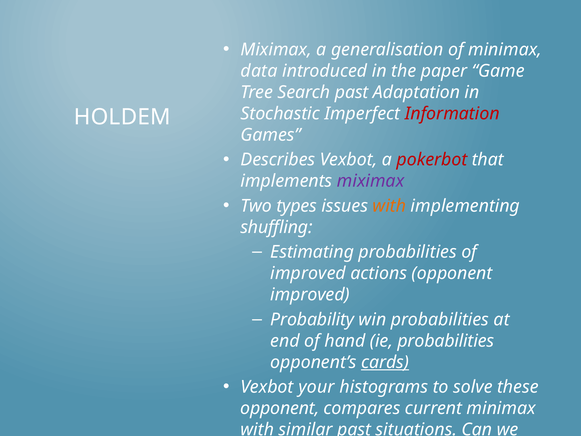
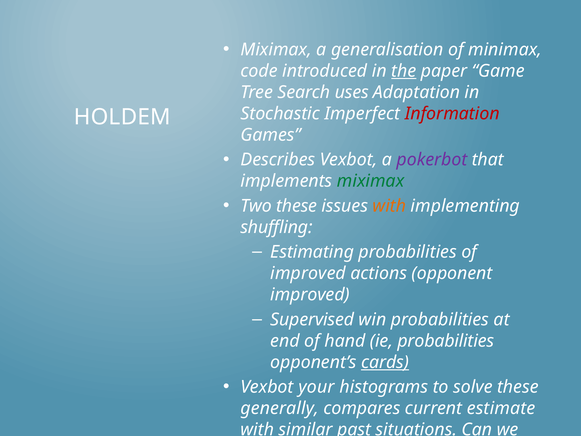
data: data -> code (259, 71)
the underline: none -> present (404, 71)
Search past: past -> uses (352, 92)
pokerbot colour: red -> purple (432, 160)
miximax colour: purple -> green (371, 181)
Two types: types -> these (297, 206)
Probability: Probability -> Supervised (312, 319)
opponent: opponent -> generally (280, 408)
current minimax: minimax -> estimate (501, 408)
